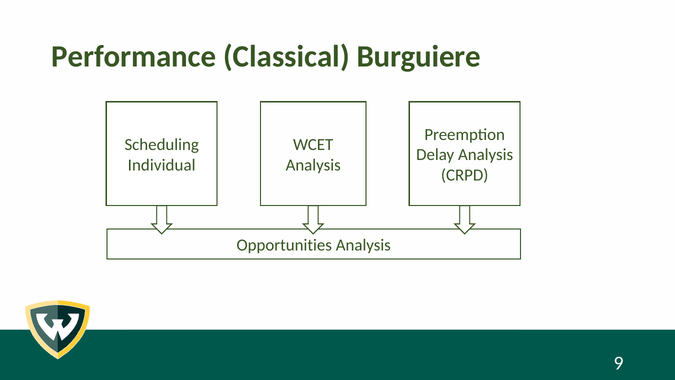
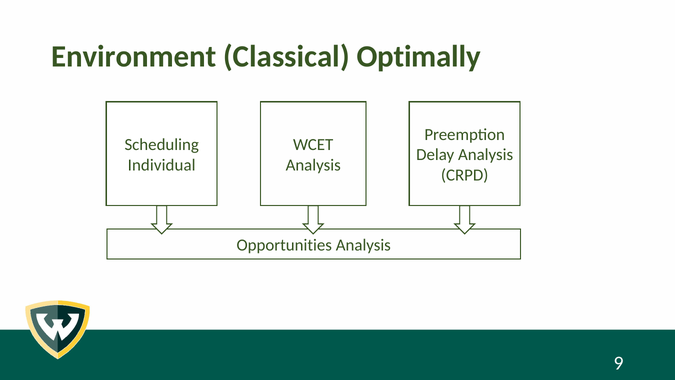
Performance: Performance -> Environment (134, 57)
Burguiere: Burguiere -> Optimally (419, 57)
